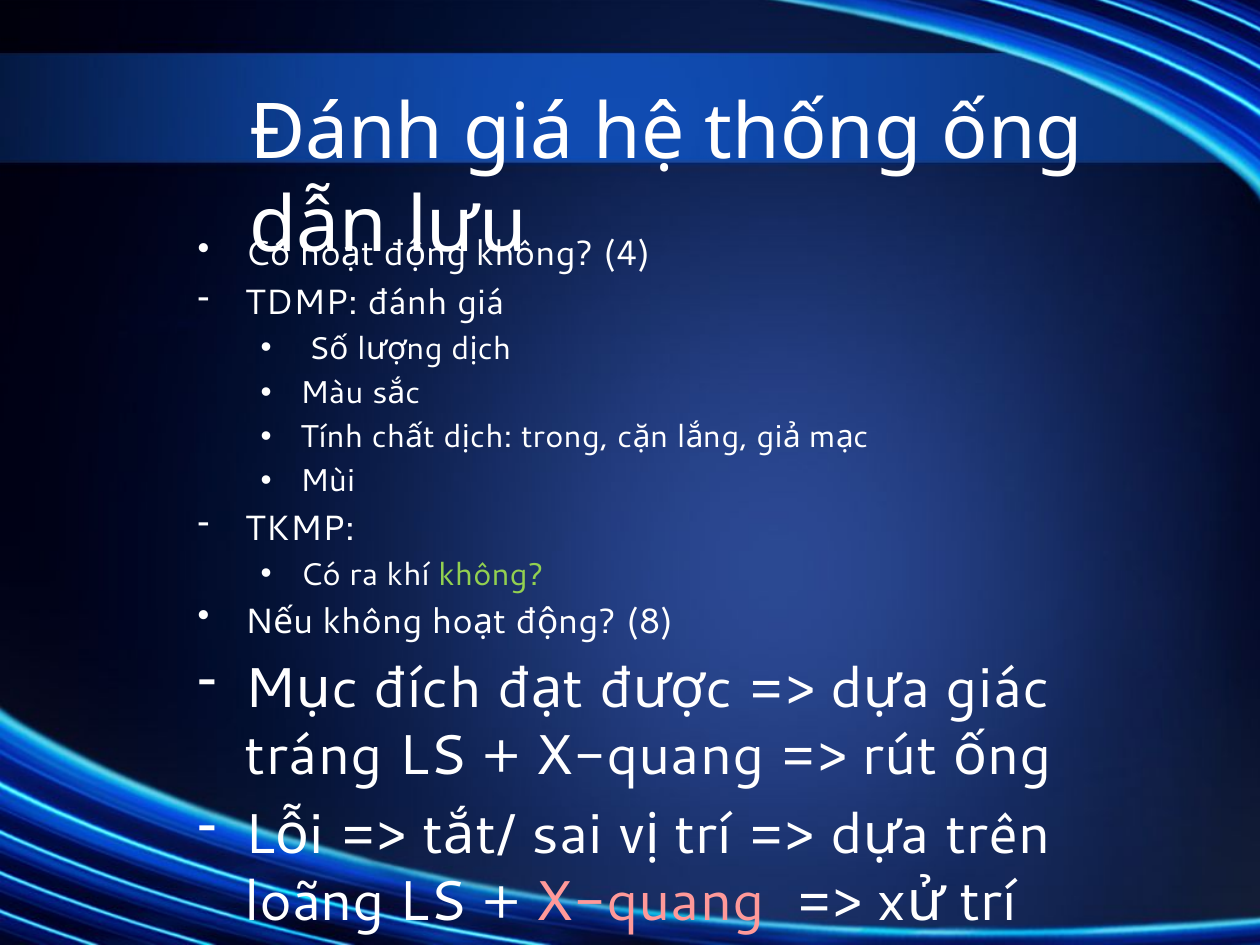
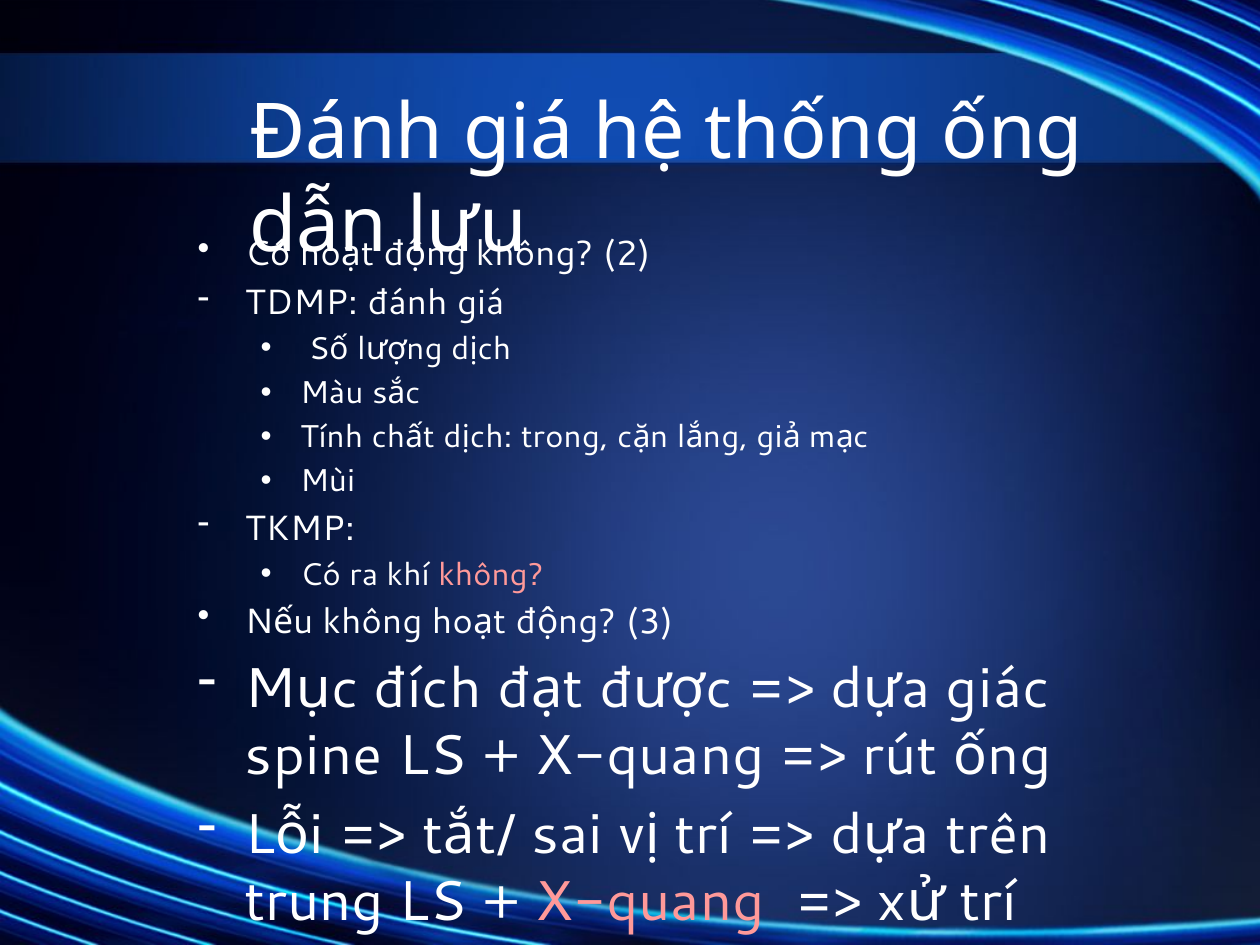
4: 4 -> 2 (627, 254)
không colour: light green -> pink (491, 575)
8: 8 -> 3 (650, 622)
tráng: tráng -> spine (314, 757)
loãng: loãng -> trung (314, 902)
